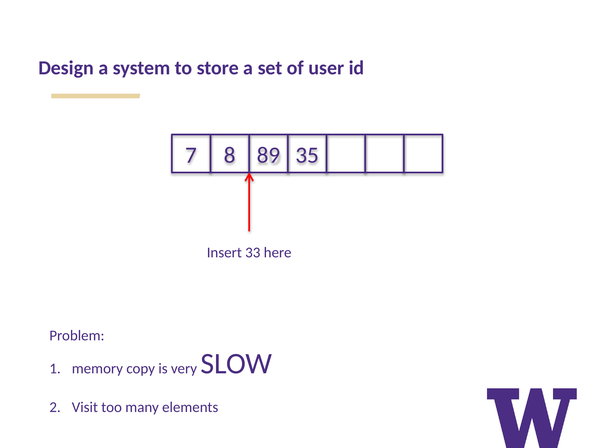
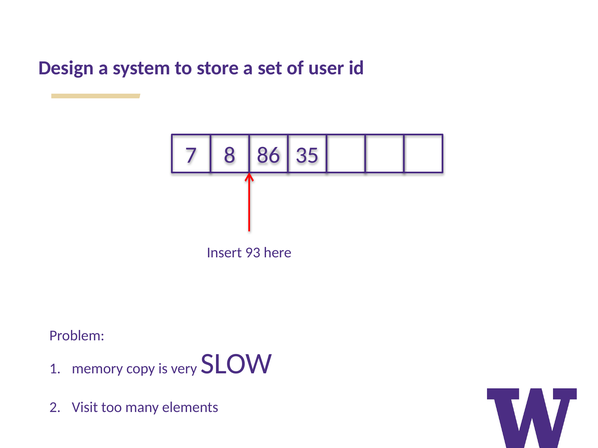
89: 89 -> 86 (269, 155)
33: 33 -> 93 (253, 253)
